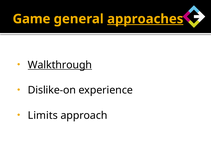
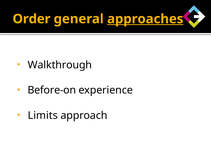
Game: Game -> Order (32, 19)
Walkthrough underline: present -> none (60, 65)
Dislike-on: Dislike-on -> Before-on (52, 90)
